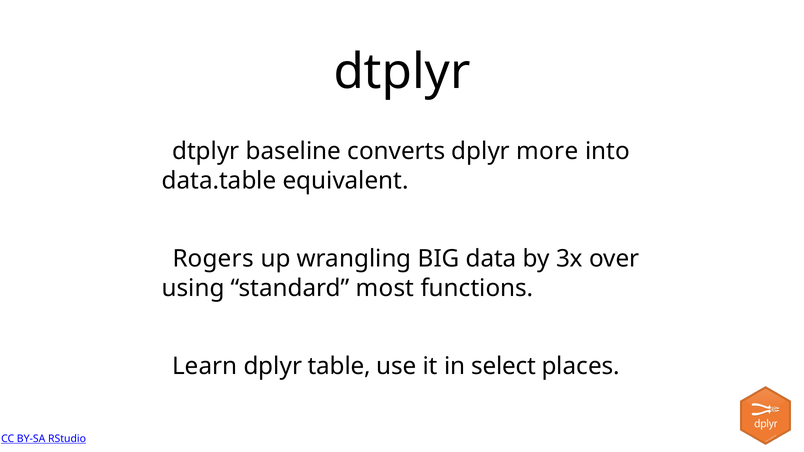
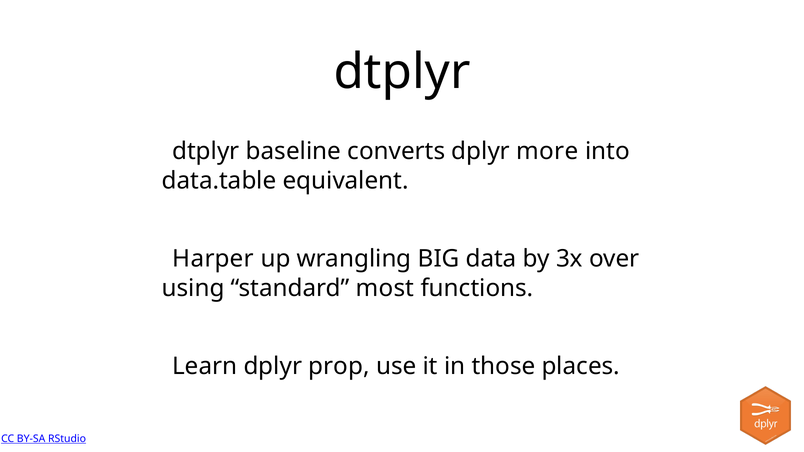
Rogers: Rogers -> Harper (213, 259)
table: table -> prop (339, 367)
select: select -> those (503, 367)
